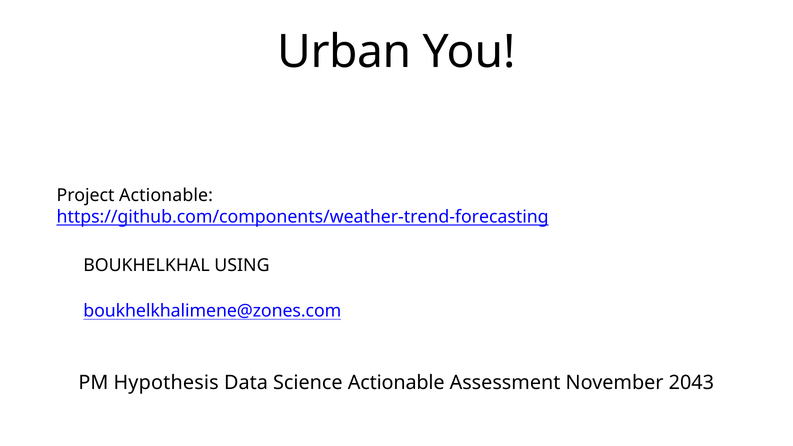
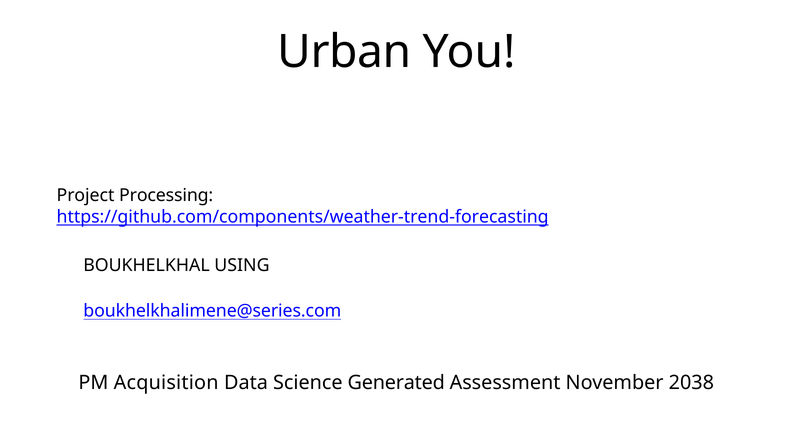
Project Actionable: Actionable -> Processing (166, 196)
boukhelkhalimene@zones.com: boukhelkhalimene@zones.com -> boukhelkhalimene@series.com (212, 311)
Hypothesis: Hypothesis -> Acquisition (166, 383)
Science Actionable: Actionable -> Generated (396, 383)
2043: 2043 -> 2038 (691, 383)
